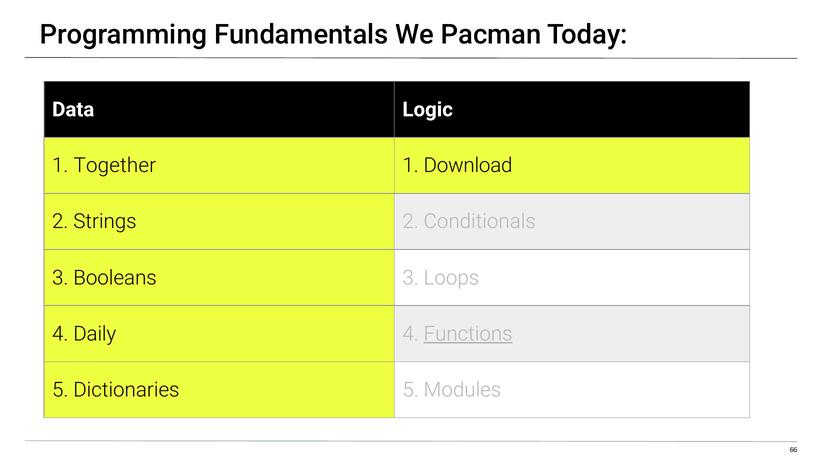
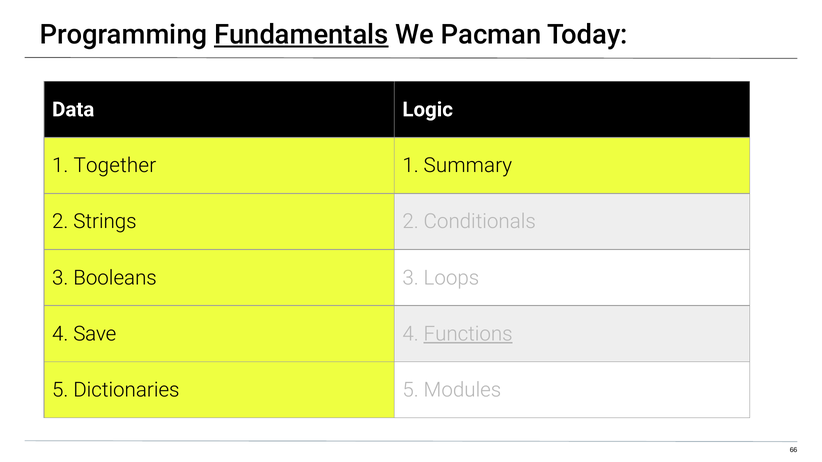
Fundamentals underline: none -> present (301, 35)
Download: Download -> Summary (468, 166)
Daily: Daily -> Save (95, 334)
